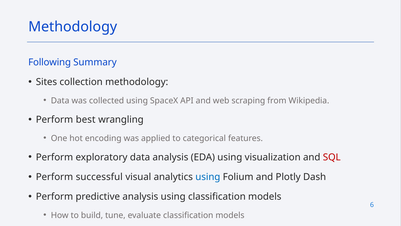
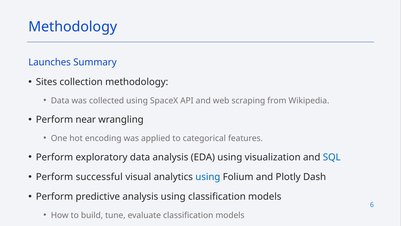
Following: Following -> Launches (50, 62)
best: best -> near (86, 119)
SQL colour: red -> blue (332, 157)
